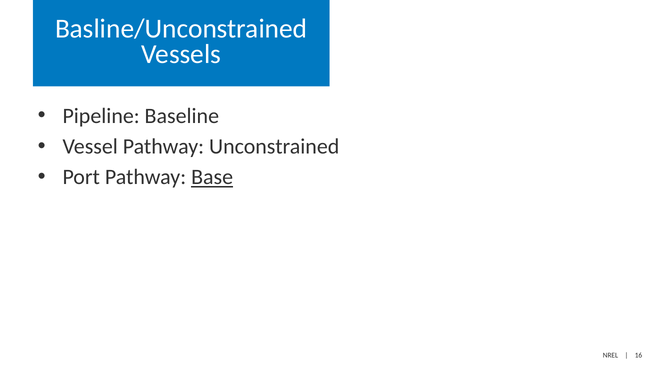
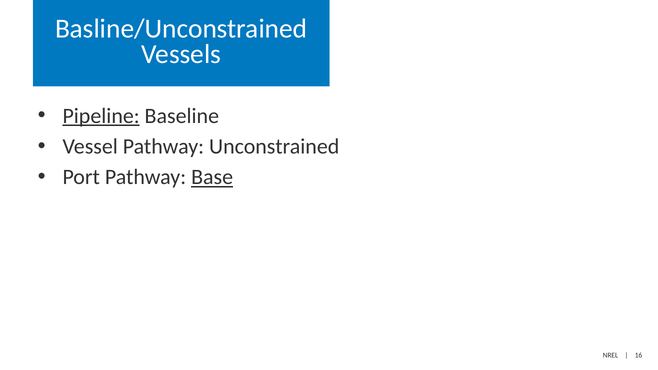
Pipeline underline: none -> present (101, 116)
